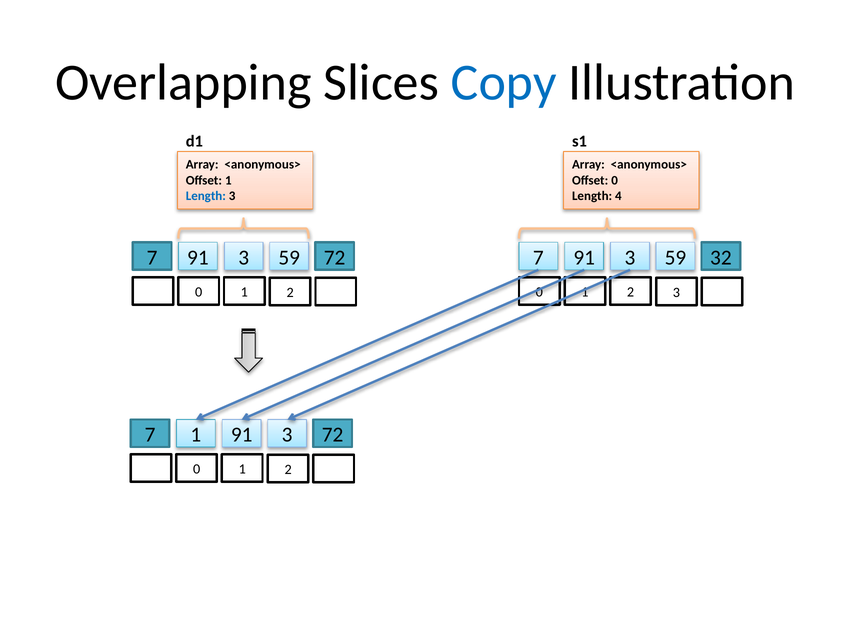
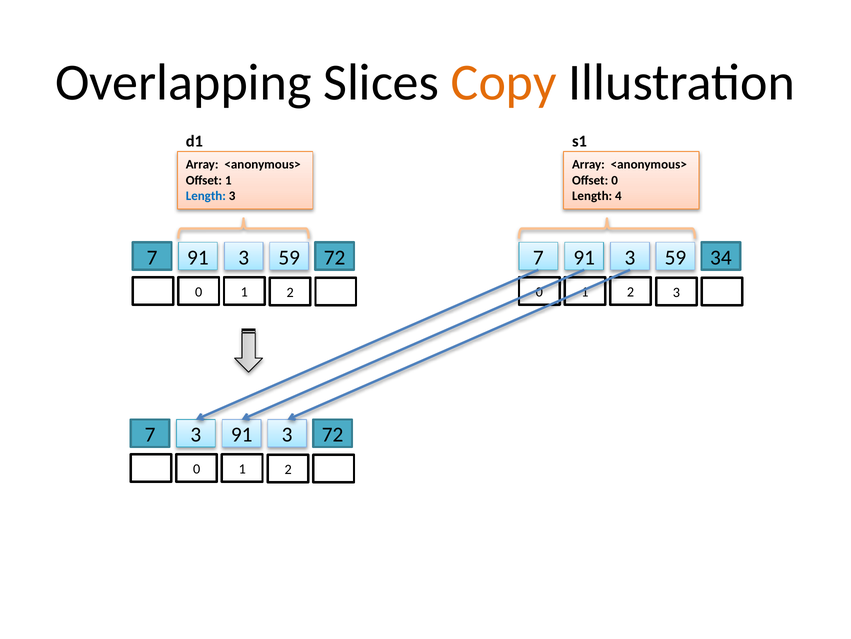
Copy colour: blue -> orange (504, 82)
32: 32 -> 34 (721, 257)
7 1: 1 -> 3 (196, 434)
